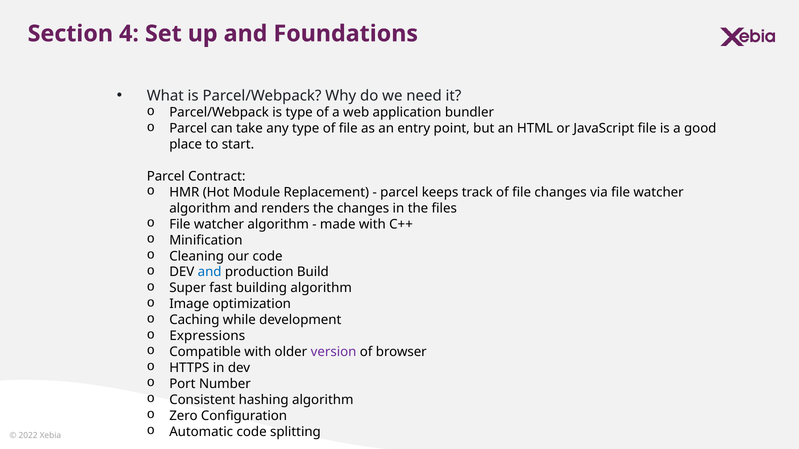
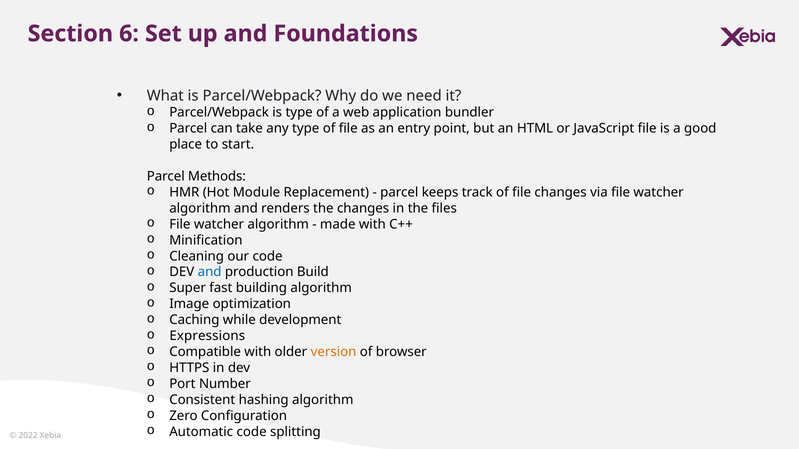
4: 4 -> 6 (129, 34)
Contract: Contract -> Methods (217, 177)
version colour: purple -> orange (334, 352)
